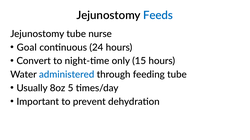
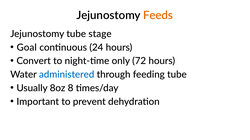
Feeds colour: blue -> orange (158, 15)
nurse: nurse -> stage (100, 34)
15: 15 -> 72 (139, 61)
5: 5 -> 8 (71, 89)
